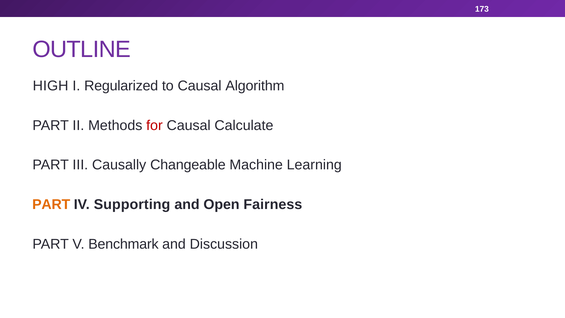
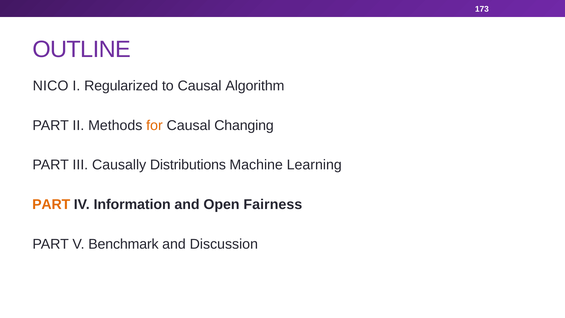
HIGH: HIGH -> NICO (51, 86)
for colour: red -> orange (154, 125)
Calculate: Calculate -> Changing (244, 125)
Changeable: Changeable -> Distributions (188, 165)
Supporting: Supporting -> Information (132, 204)
